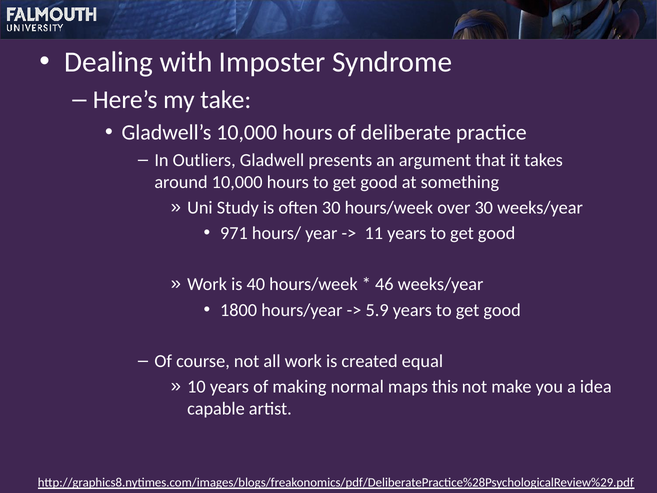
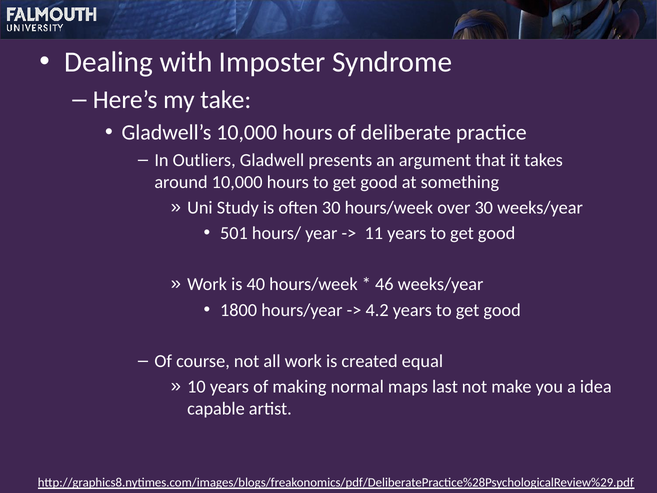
971: 971 -> 501 (234, 233)
5.9: 5.9 -> 4.2 (377, 310)
this: this -> last (445, 387)
